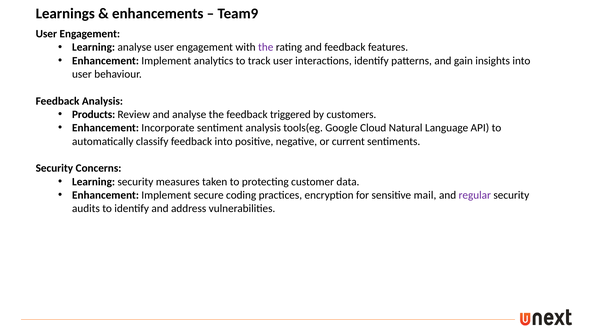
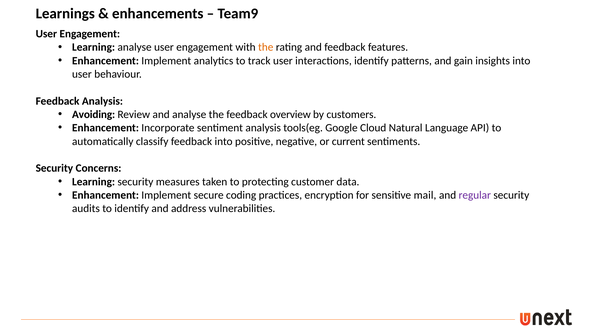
the colour: purple -> orange (266, 47)
Products: Products -> Avoiding (94, 114)
triggered: triggered -> overview (290, 114)
